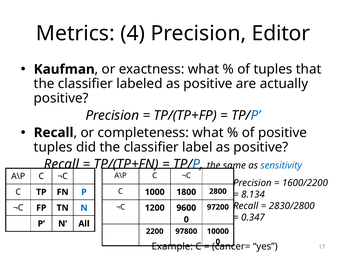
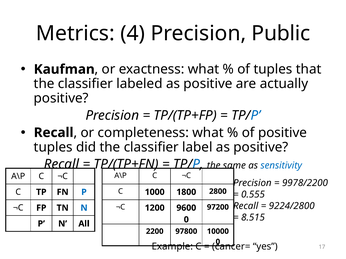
Editor: Editor -> Public (281, 33)
1600/2200: 1600/2200 -> 9978/2200 (305, 183)
8.134: 8.134 -> 0.555 (253, 195)
2830/2800: 2830/2800 -> 9224/2800 (292, 206)
0.347: 0.347 -> 8.515 (253, 218)
